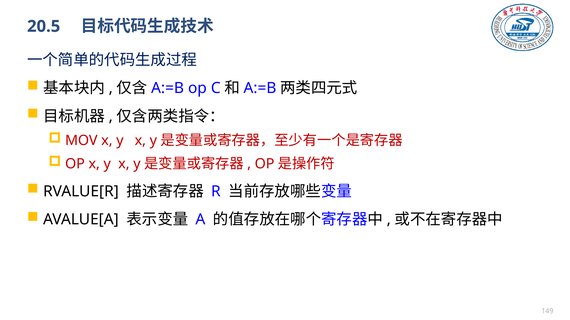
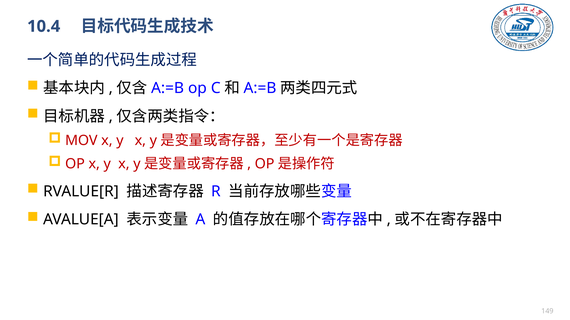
20.5: 20.5 -> 10.4 (44, 26)
